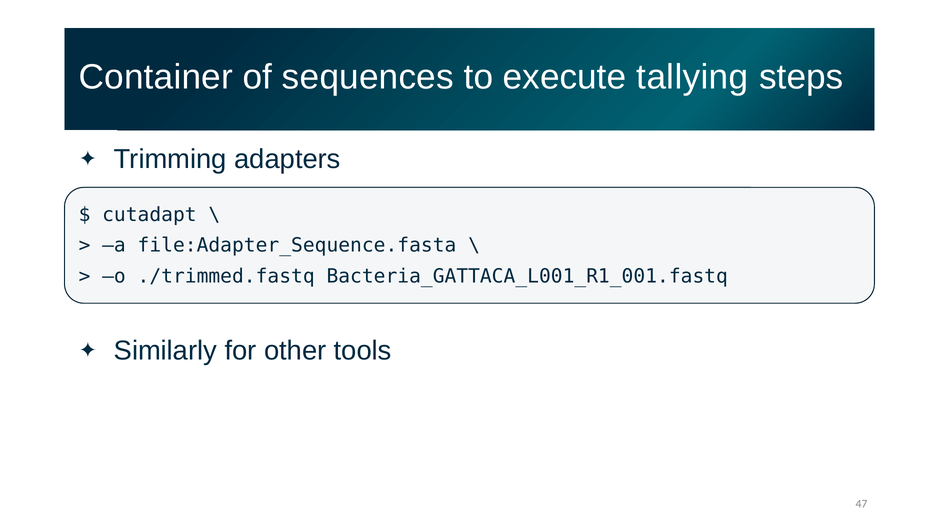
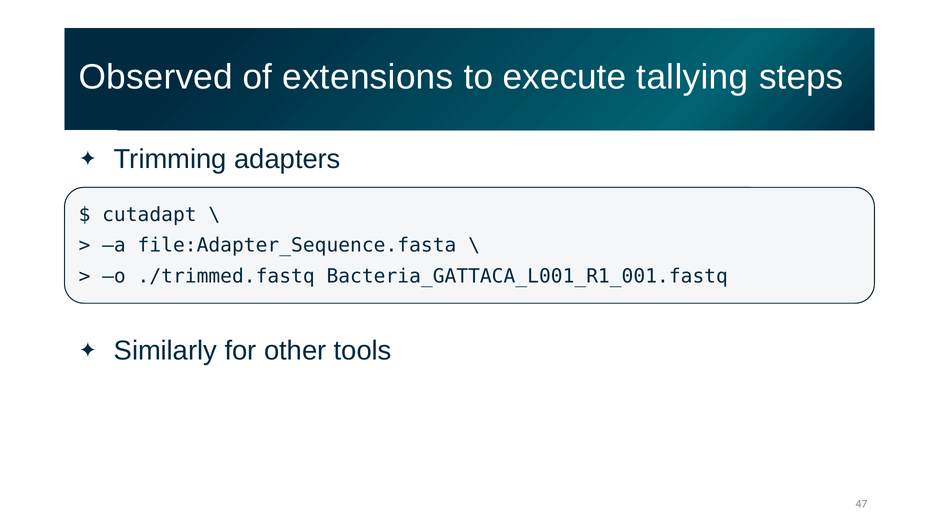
Container: Container -> Observed (156, 77)
sequences: sequences -> extensions (368, 77)
